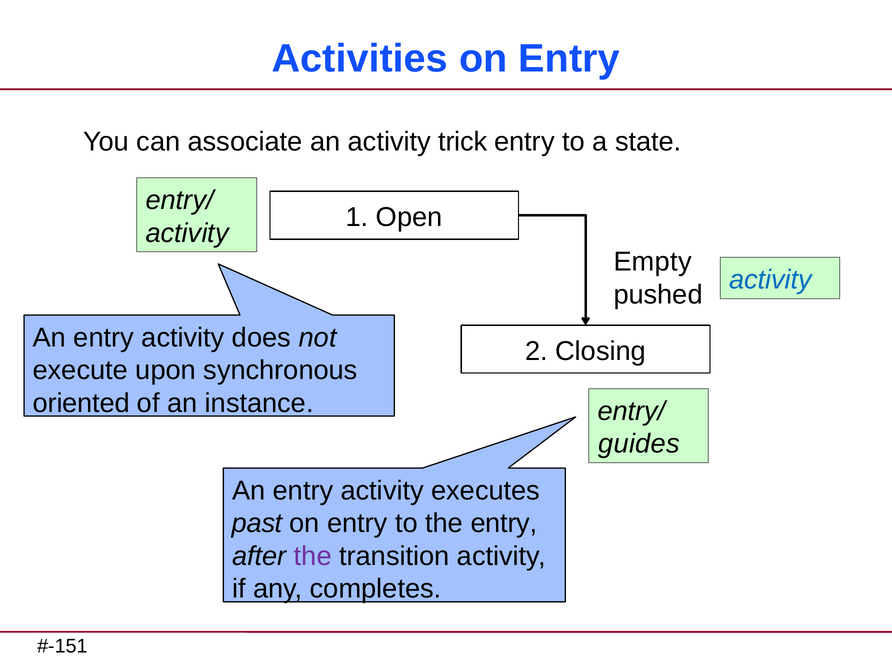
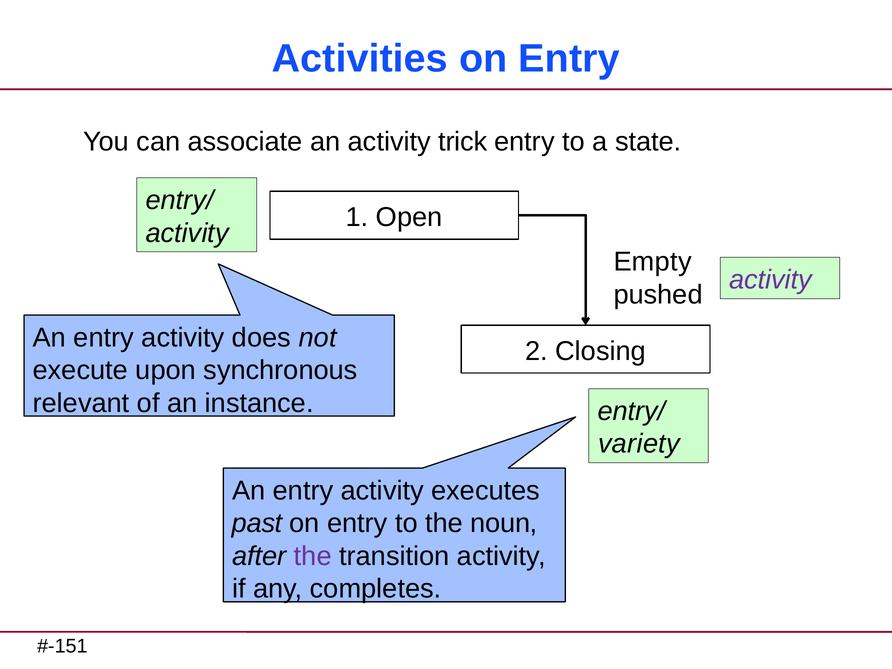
activity colour: blue -> purple (771, 280)
oriented: oriented -> relevant (81, 403)
guides: guides -> variety (639, 444)
the entry: entry -> noun (504, 523)
